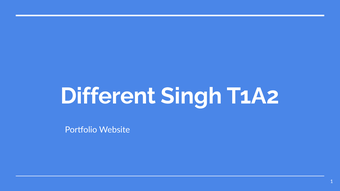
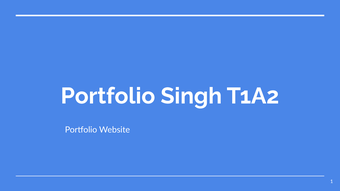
Different: Different -> Portfolio (108, 96)
